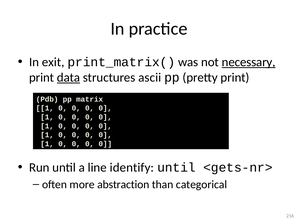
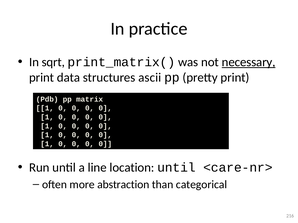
exit: exit -> sqrt (53, 62)
data underline: present -> none (69, 78)
identify: identify -> location (132, 168)
<gets-nr>: <gets-nr> -> <care-nr> (238, 168)
